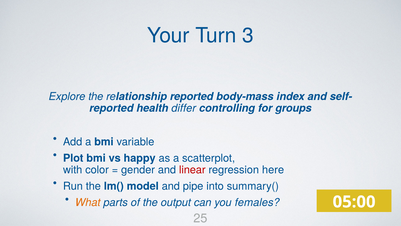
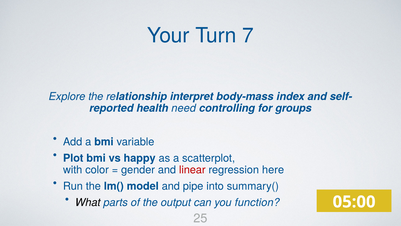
3: 3 -> 7 (248, 36)
relationship reported: reported -> interpret (192, 96)
differ: differ -> need (184, 108)
What colour: orange -> black (88, 202)
females: females -> function (257, 202)
